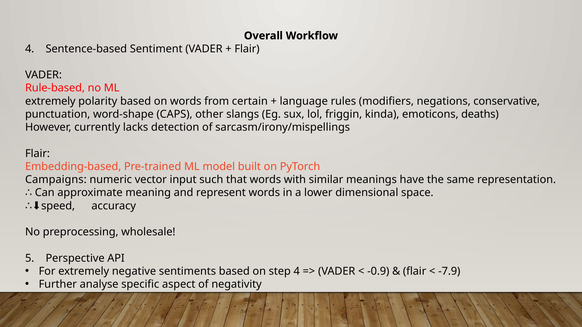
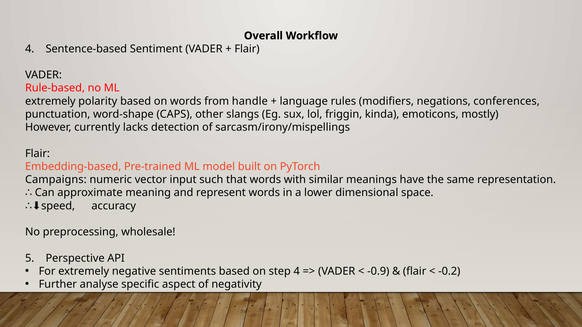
certain: certain -> handle (250, 101)
conservative: conservative -> conferences (507, 101)
deaths: deaths -> mostly (480, 114)
-7.9: -7.9 -> -0.2 (449, 271)
